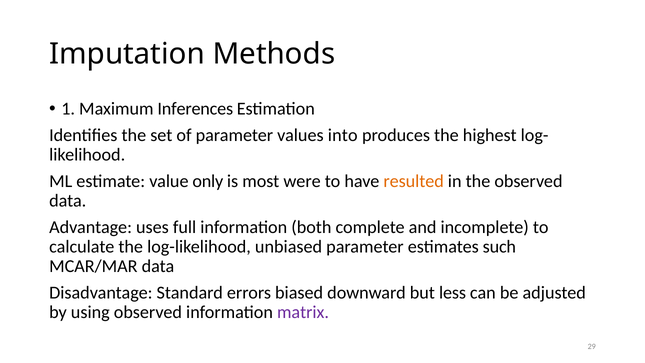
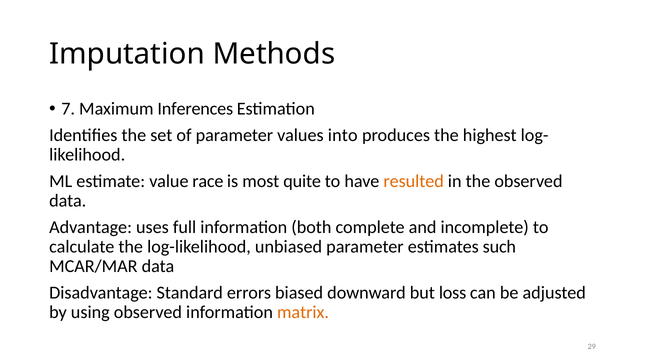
1: 1 -> 7 (68, 109)
only: only -> race (208, 181)
were: were -> quite (302, 181)
less: less -> loss (453, 293)
matrix colour: purple -> orange (303, 312)
